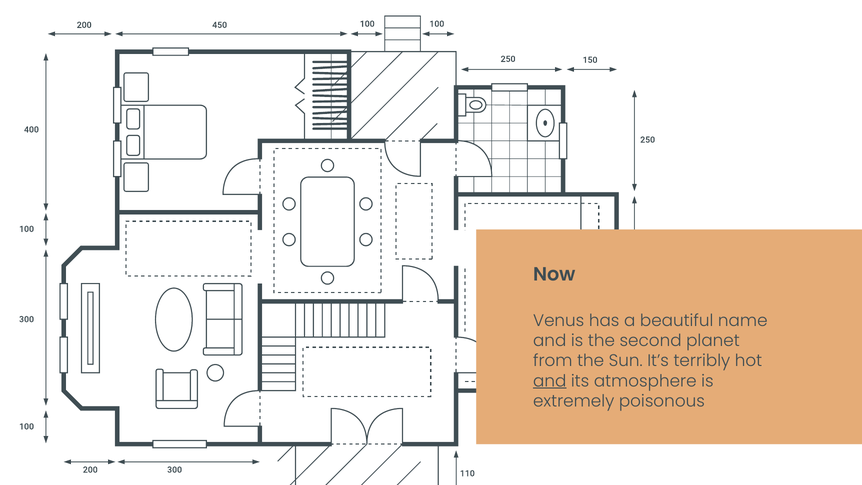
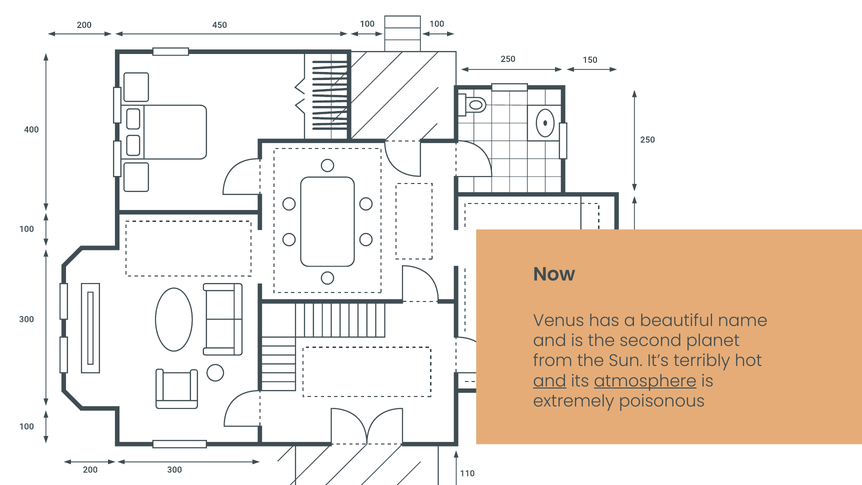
atmosphere underline: none -> present (645, 381)
